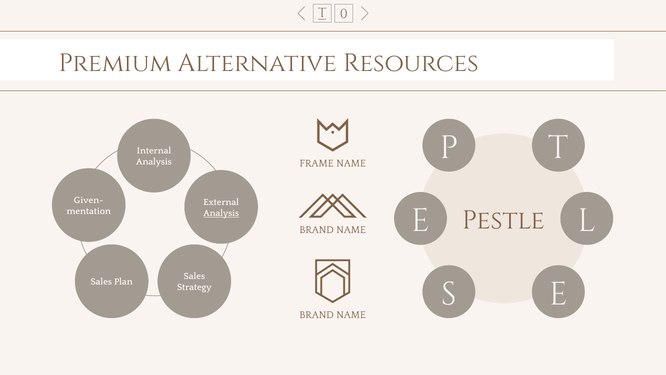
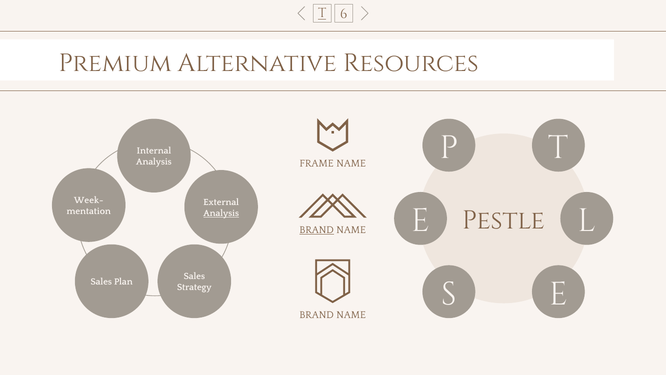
0: 0 -> 6 (344, 14)
Given-: Given- -> Week- (89, 200)
BRAND underline: none -> present (317, 230)
